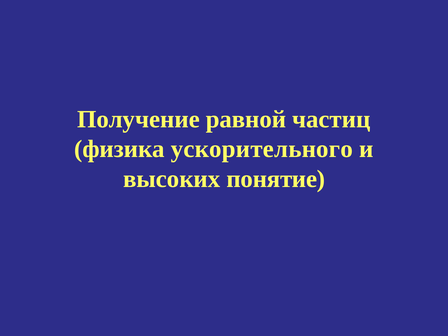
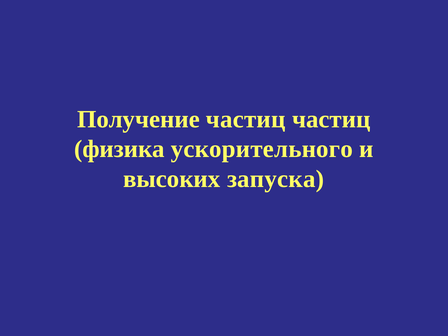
Получение равной: равной -> частиц (246, 119)
понятие: понятие -> запуска (276, 179)
